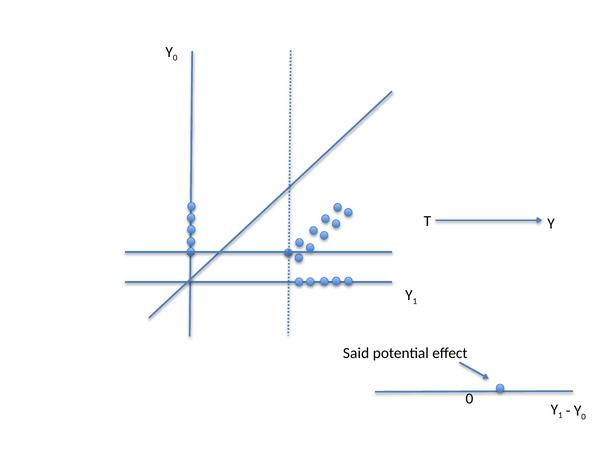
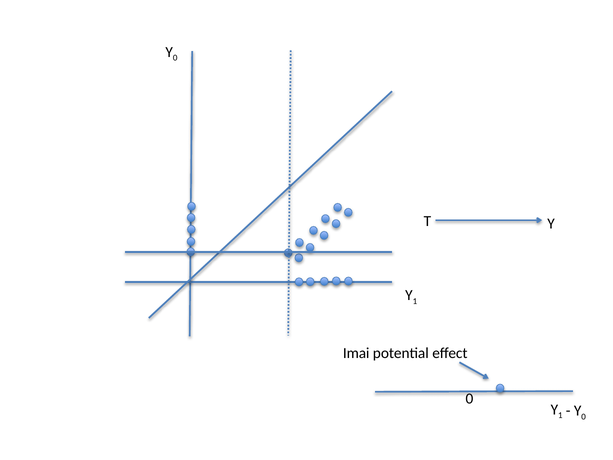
Said: Said -> Imai (356, 353)
